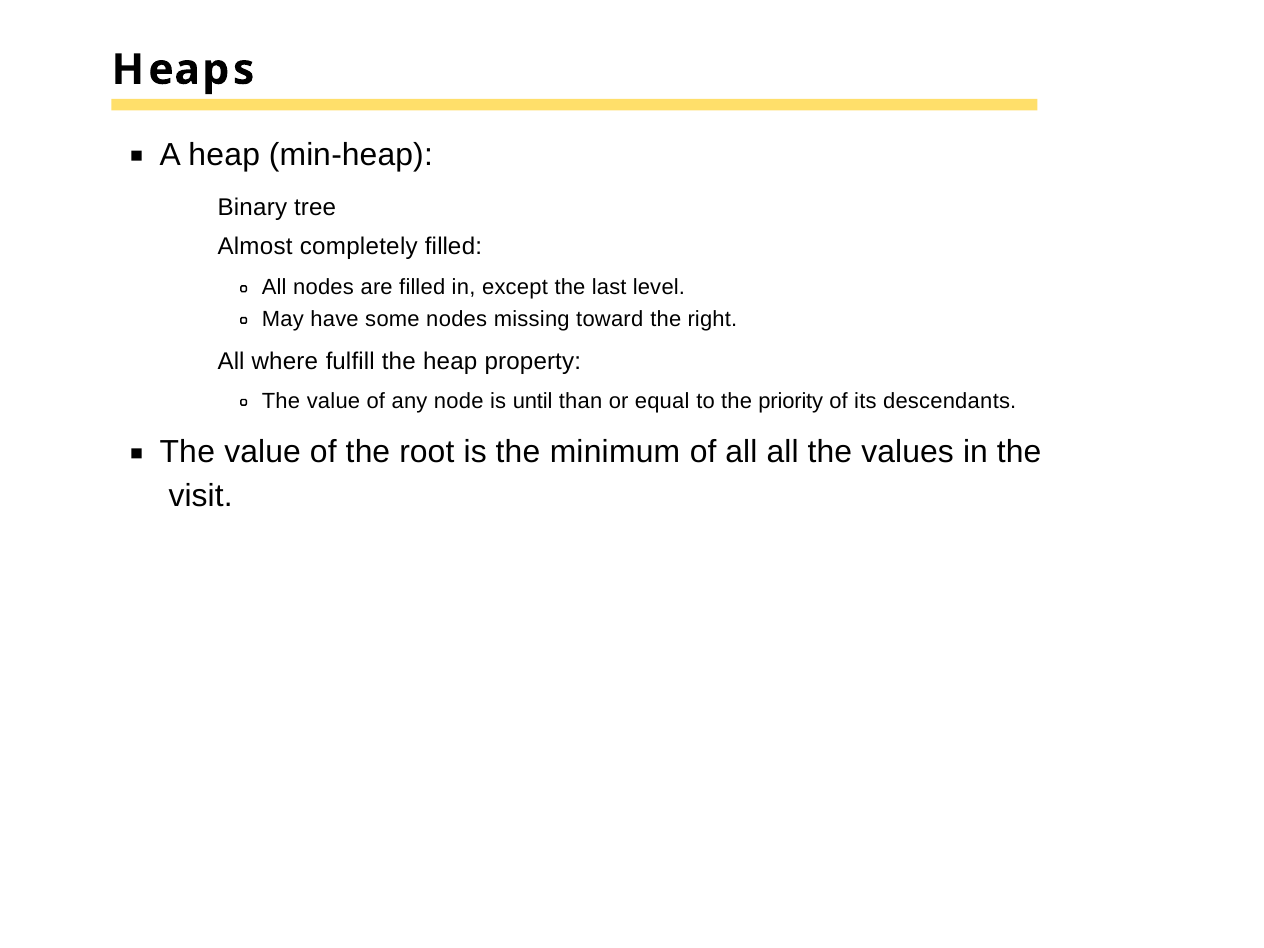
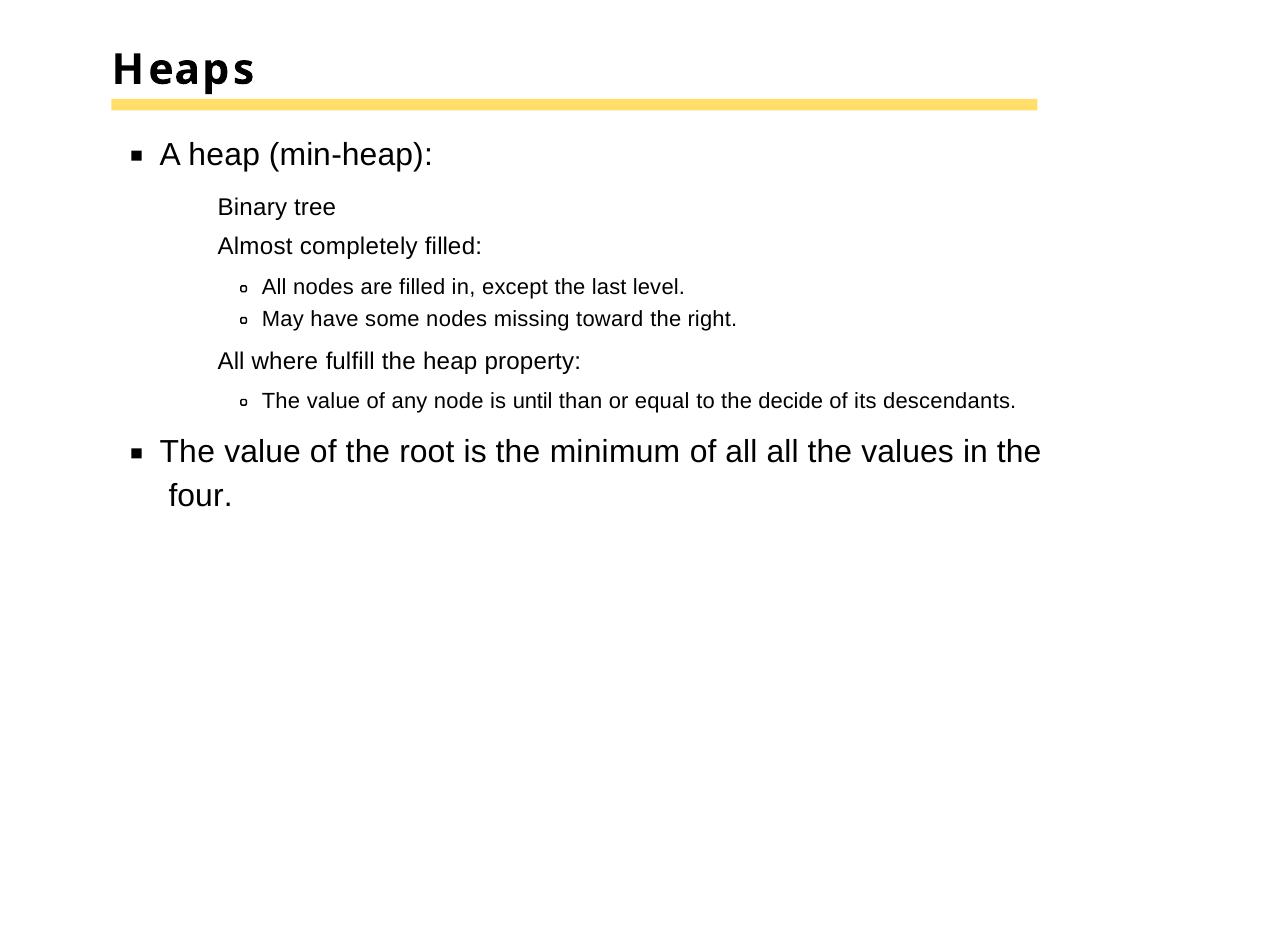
priority: priority -> decide (791, 401)
visit: visit -> four (201, 496)
